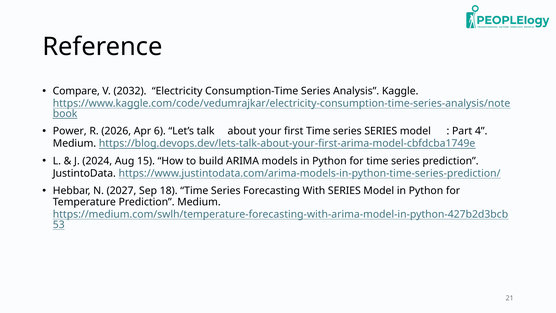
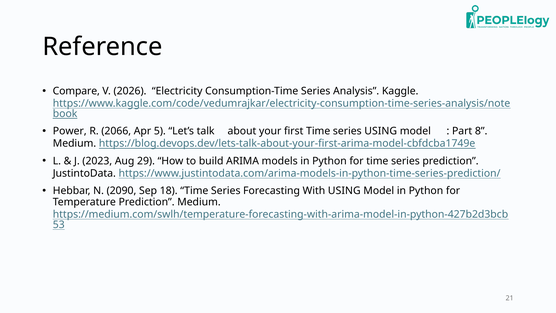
2032: 2032 -> 2026 (130, 91)
2026: 2026 -> 2066 (116, 131)
6: 6 -> 5 (160, 131)
series SERIES: SERIES -> USING (381, 131)
4: 4 -> 8 (481, 131)
2024: 2024 -> 2023 (97, 161)
15: 15 -> 29 (146, 161)
2027: 2027 -> 2090 (121, 191)
With SERIES: SERIES -> USING (344, 191)
